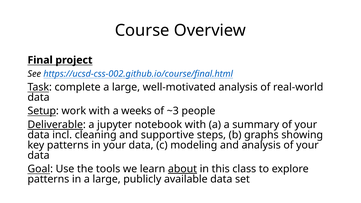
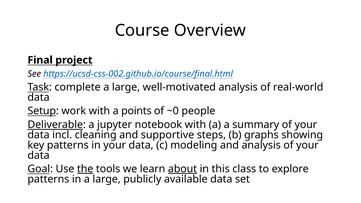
weeks: weeks -> points (136, 111)
~3: ~3 -> ~0 (173, 111)
the underline: none -> present (85, 169)
